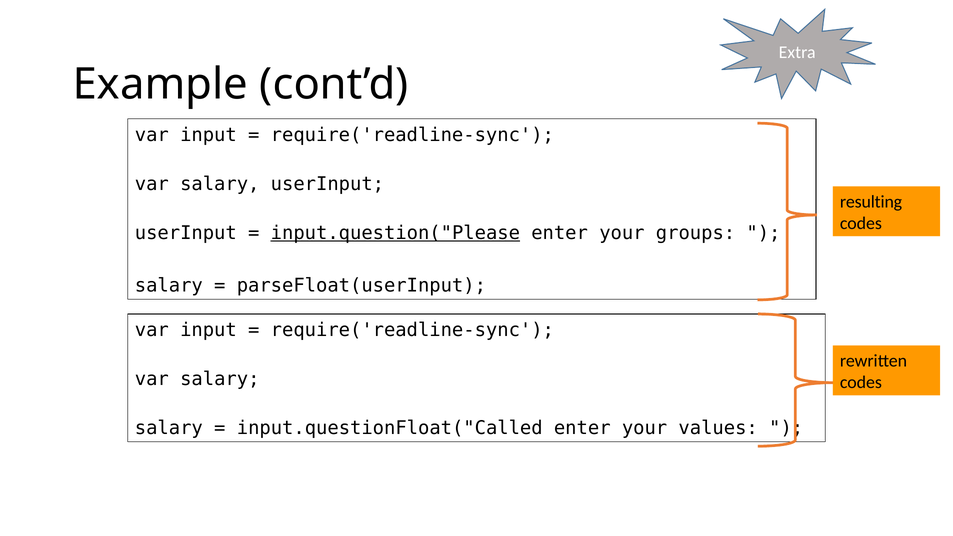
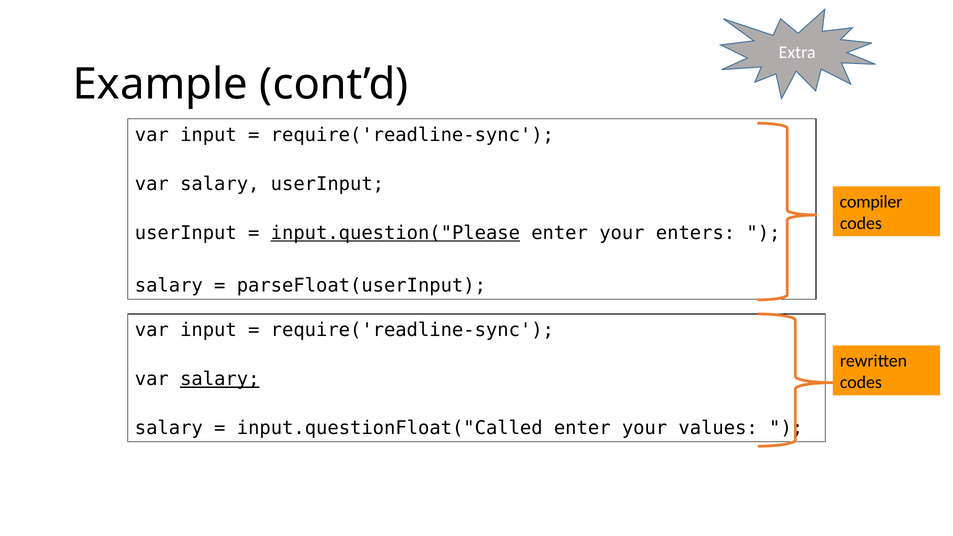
resulting: resulting -> compiler (871, 202)
groups: groups -> enters (696, 233)
salary underline: none -> present (220, 379)
